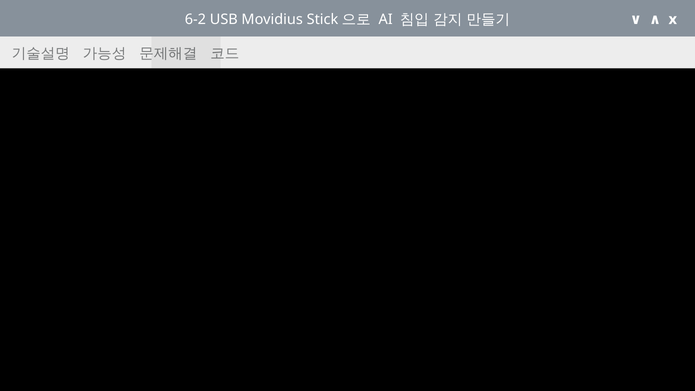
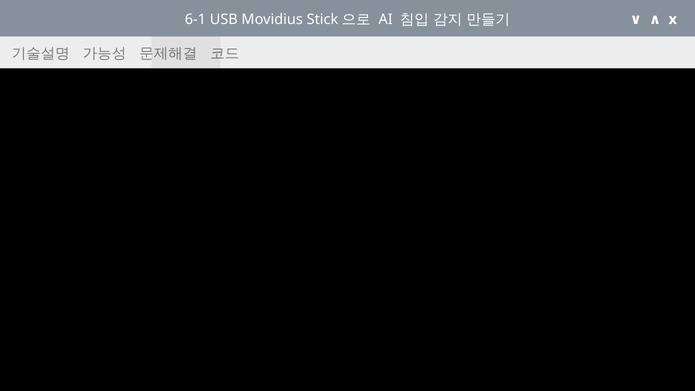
6-2: 6-2 -> 6-1 (195, 19)
